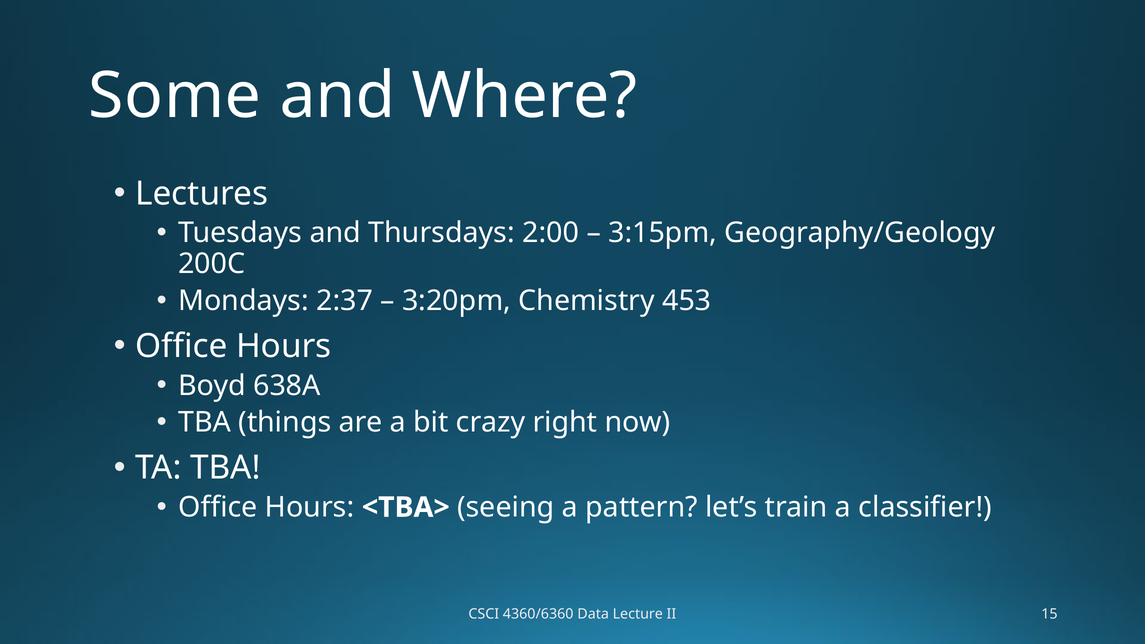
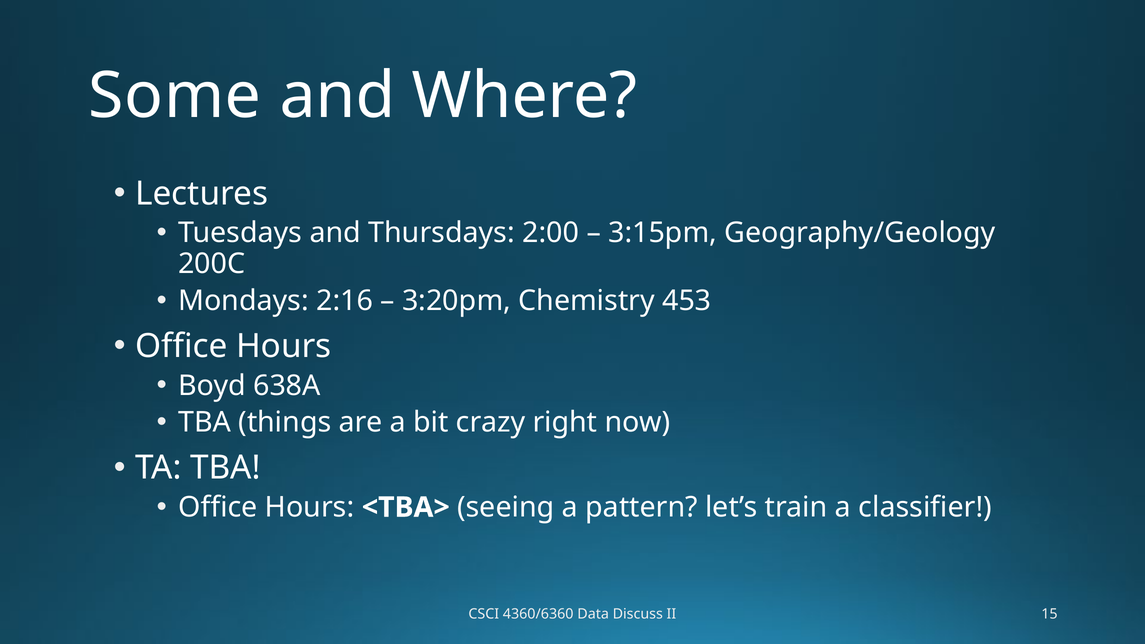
2:37: 2:37 -> 2:16 (345, 301)
Lecture: Lecture -> Discuss (638, 614)
